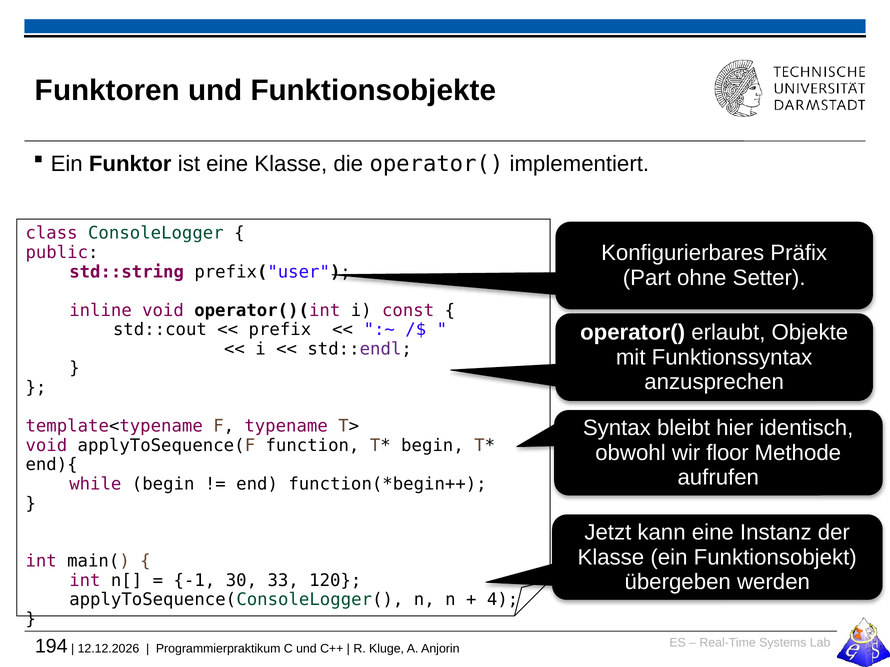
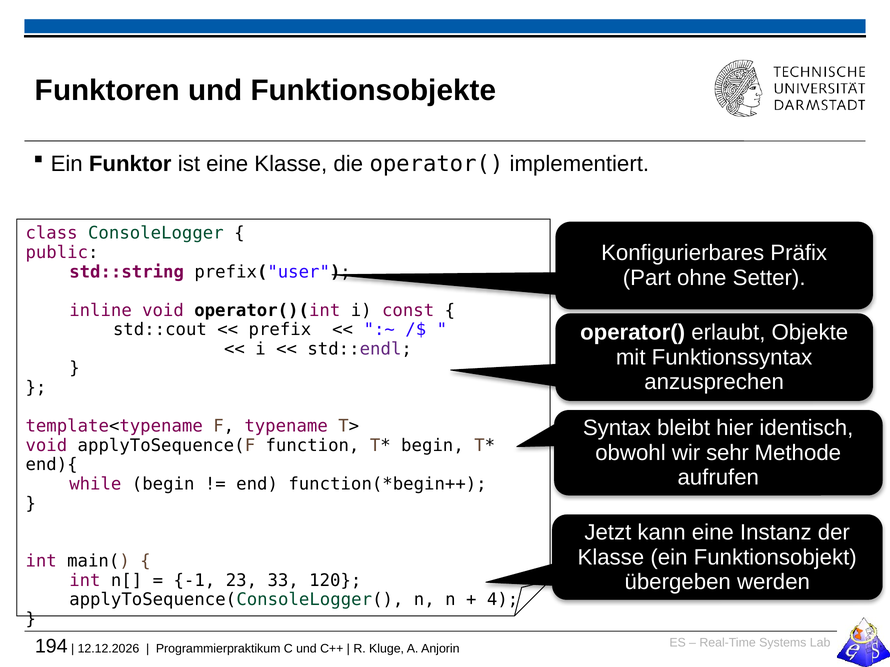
floor: floor -> sehr (728, 453)
30: 30 -> 23 (241, 581)
